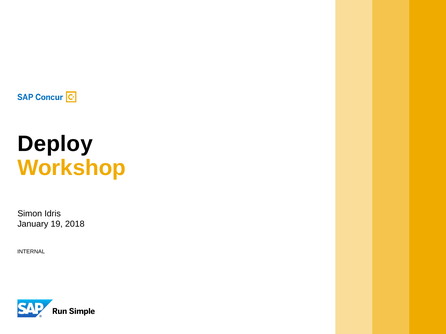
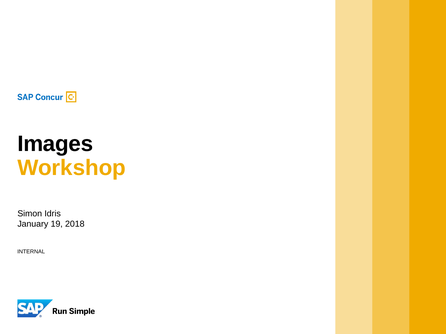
Deploy: Deploy -> Images (55, 144)
